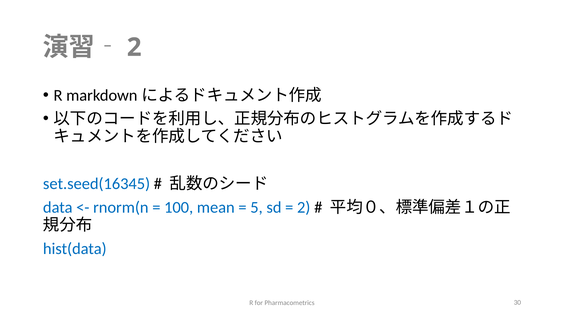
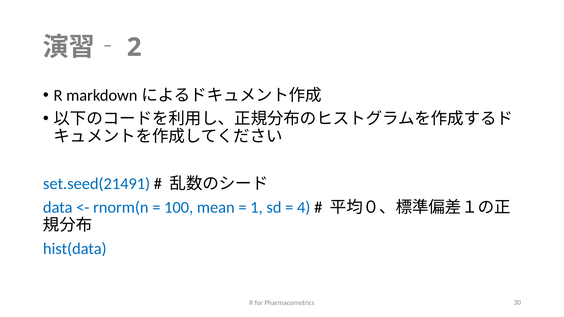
set.seed(16345: set.seed(16345 -> set.seed(21491 (97, 184)
5: 5 -> 1 (256, 208)
2: 2 -> 4 (304, 208)
